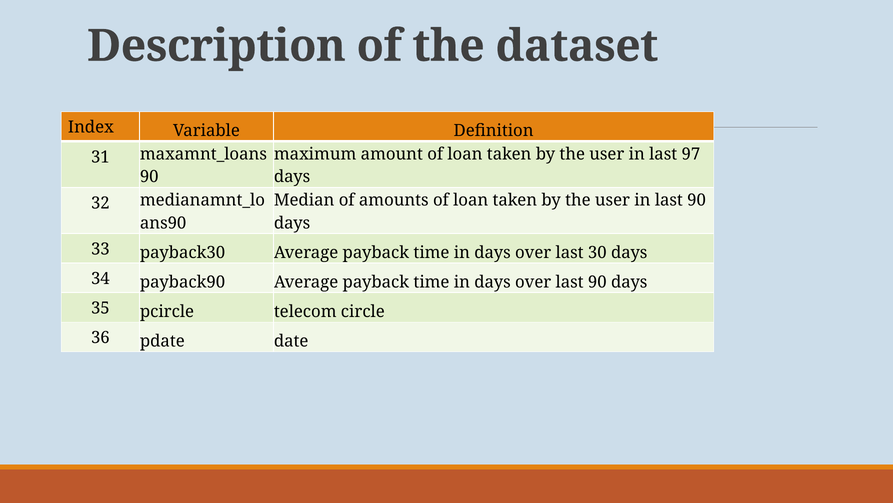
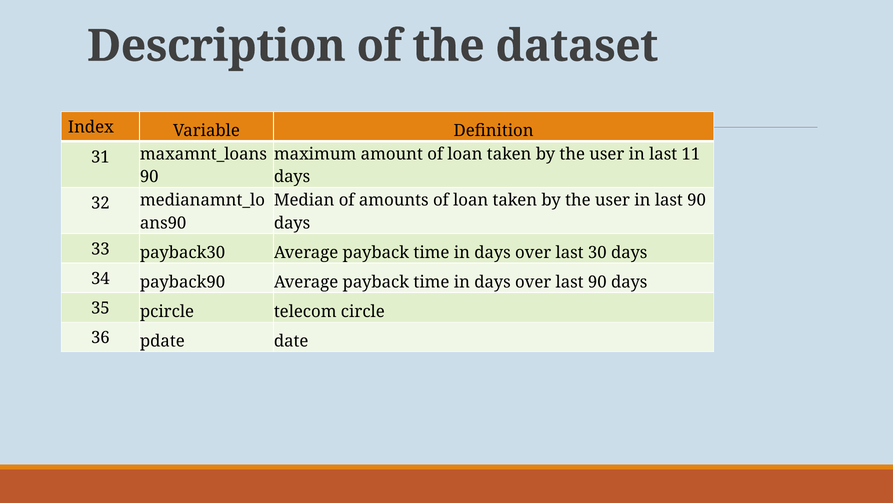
97: 97 -> 11 (691, 154)
